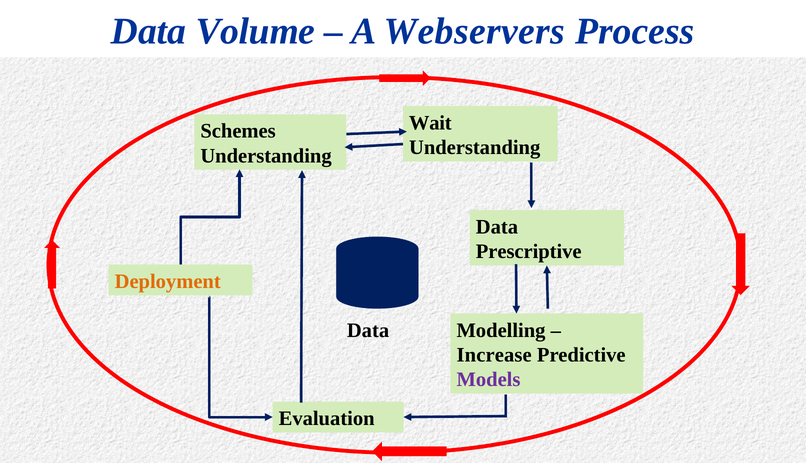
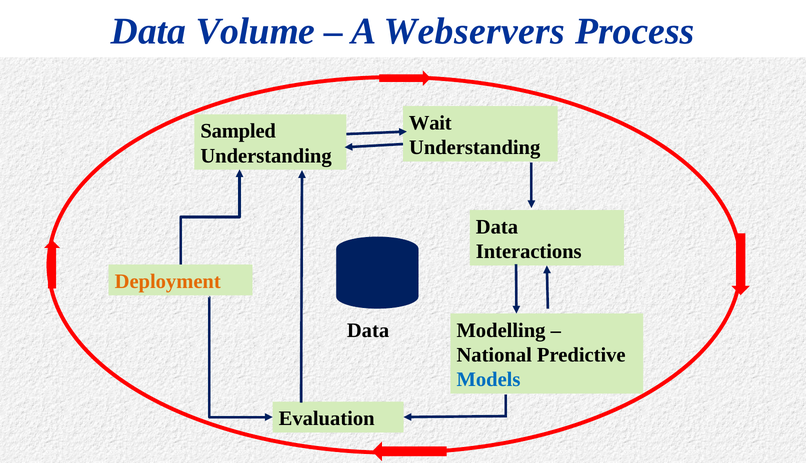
Schemes: Schemes -> Sampled (238, 131)
Prescriptive: Prescriptive -> Interactions (529, 251)
Increase: Increase -> National (494, 355)
Models colour: purple -> blue (488, 379)
